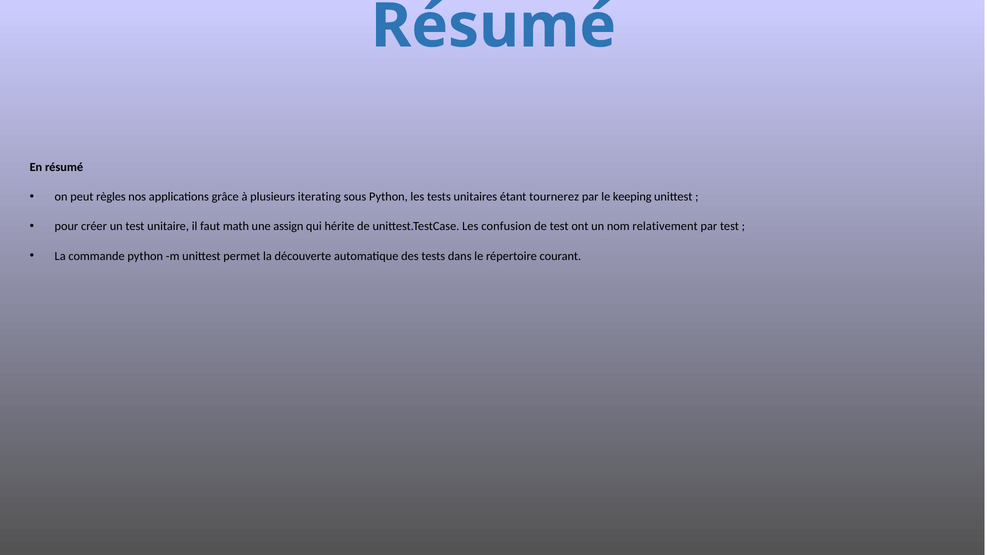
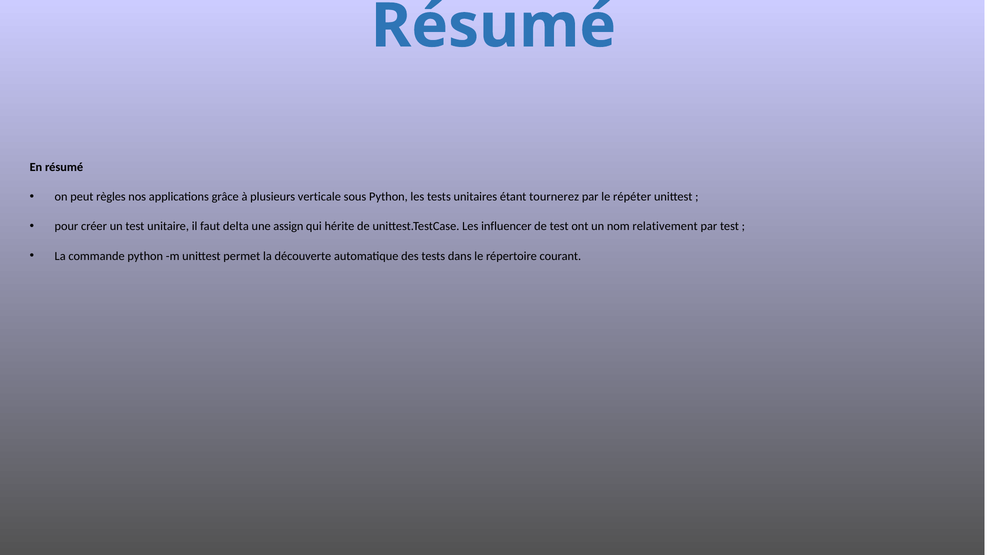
iterating: iterating -> verticale (319, 197)
keeping: keeping -> répéter (632, 197)
math: math -> delta (236, 226)
confusion: confusion -> influencer (506, 226)
